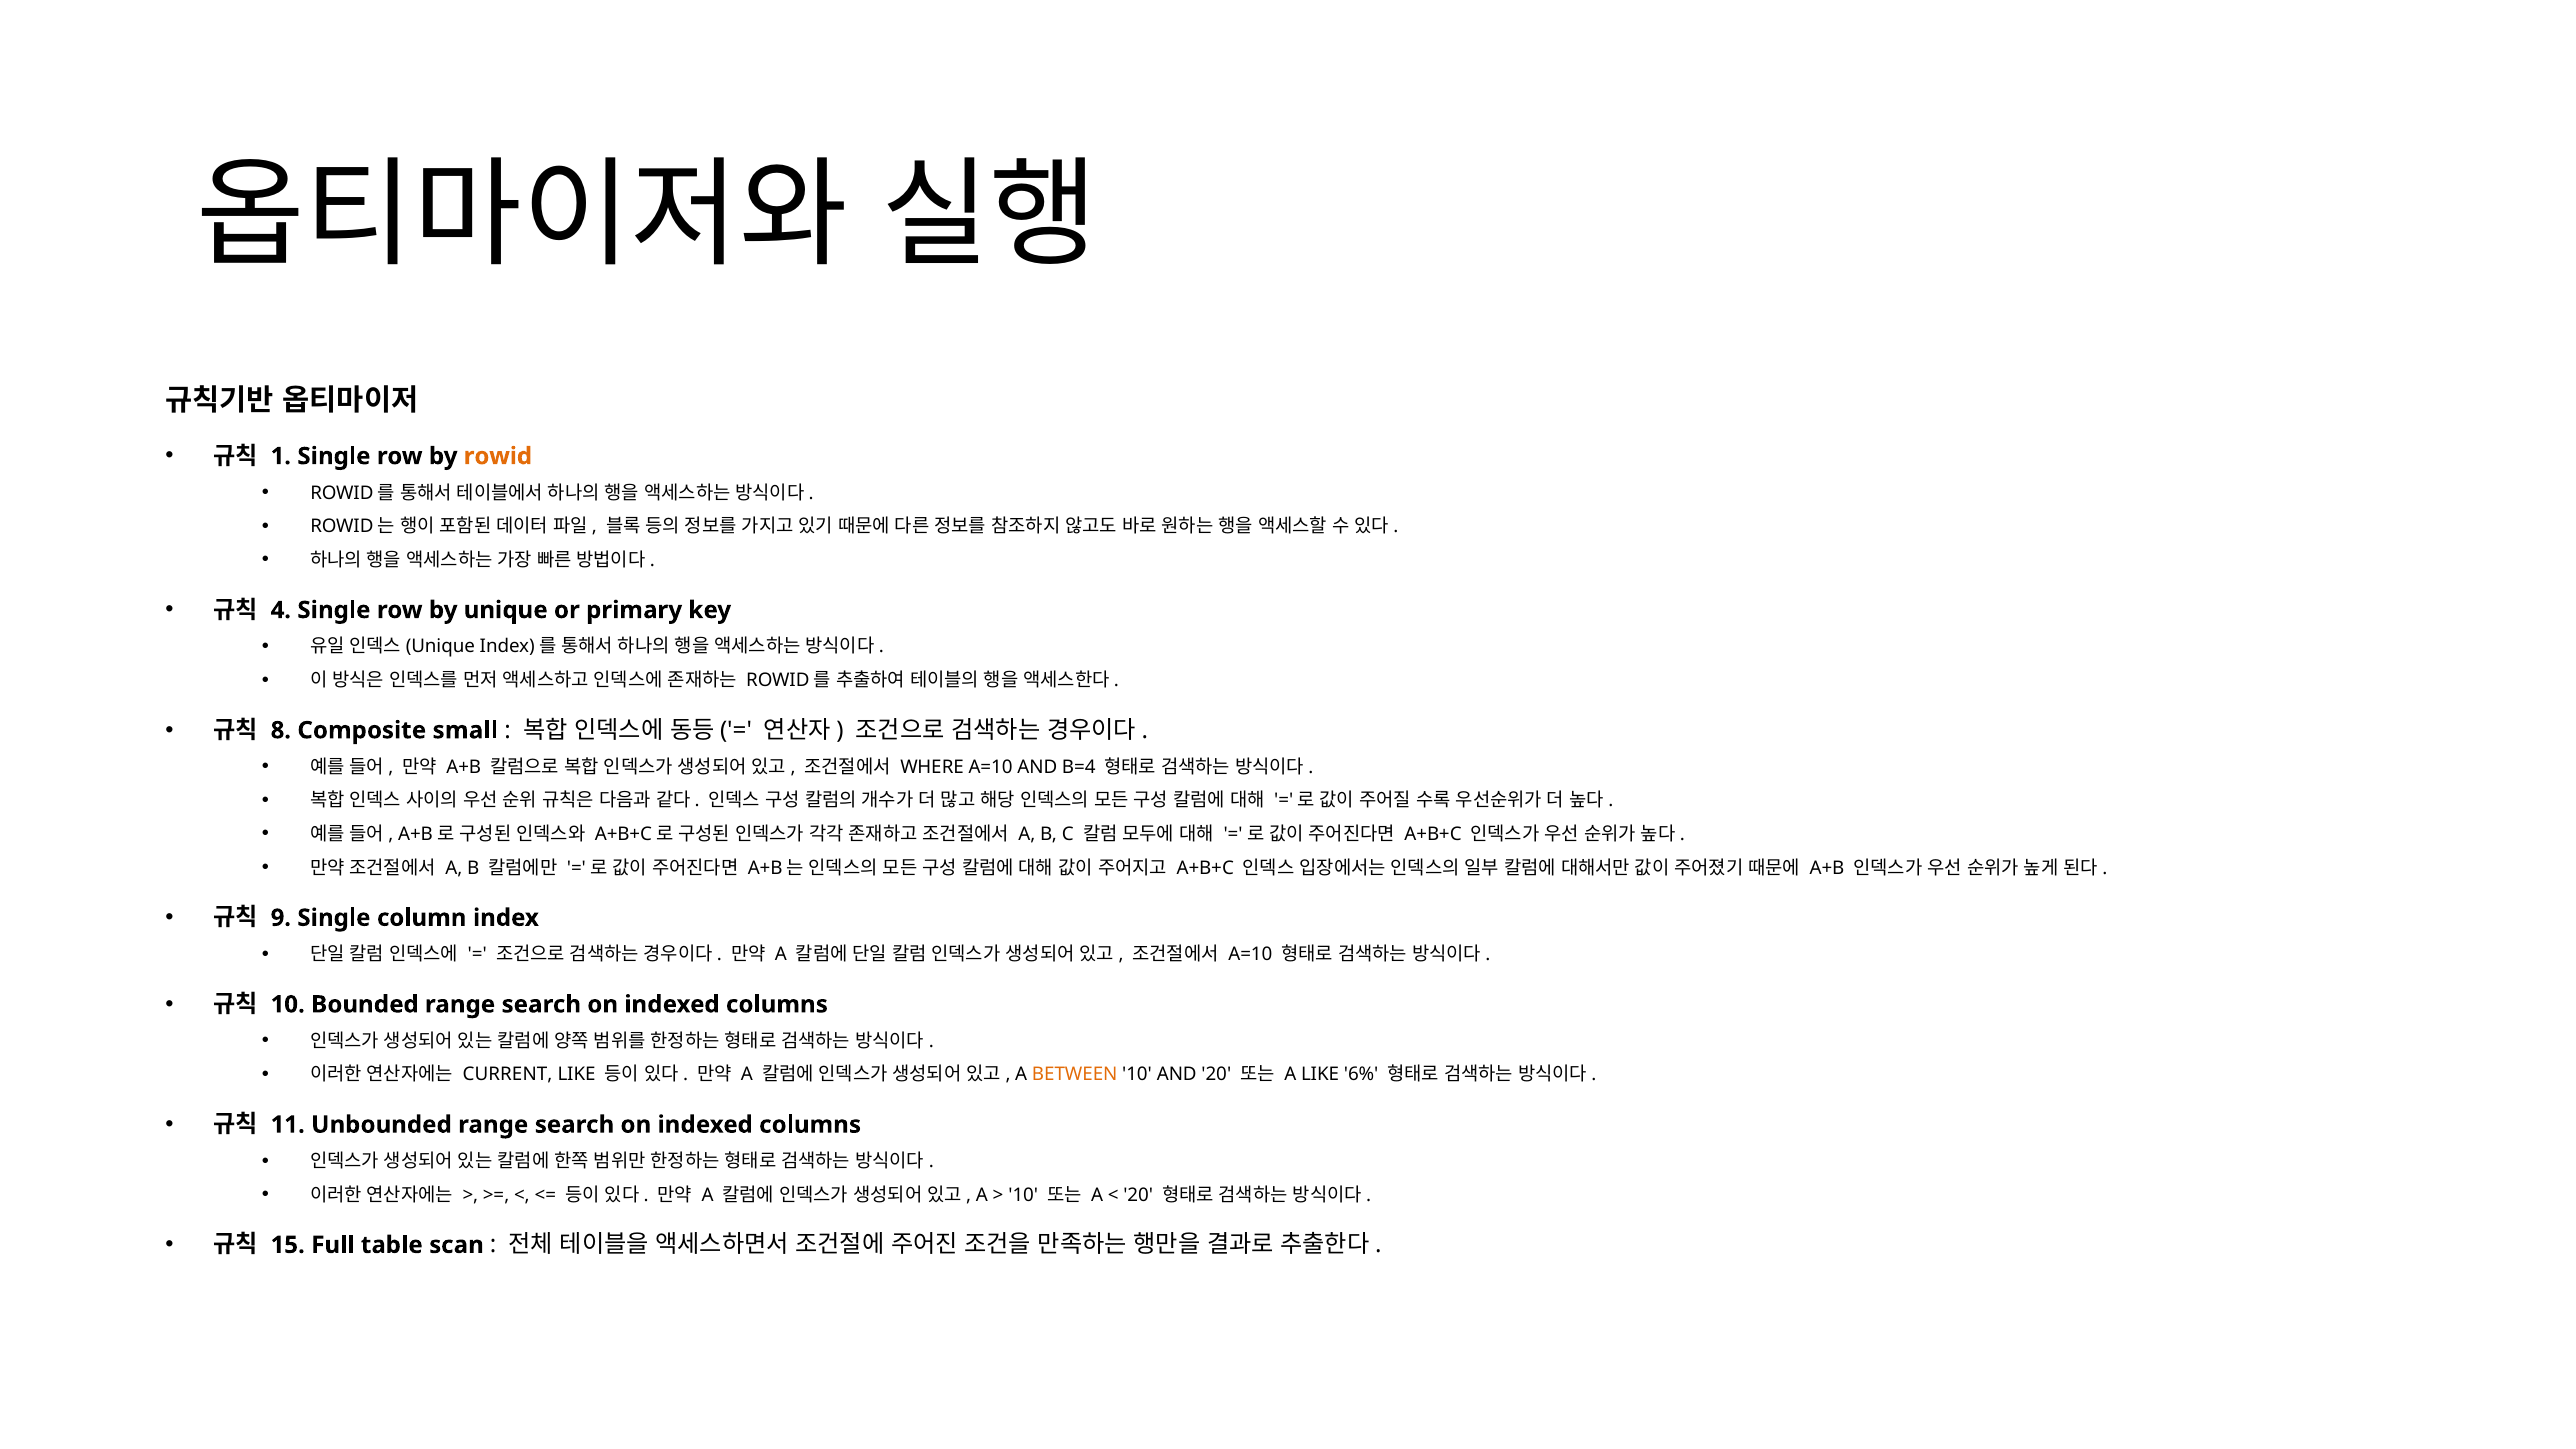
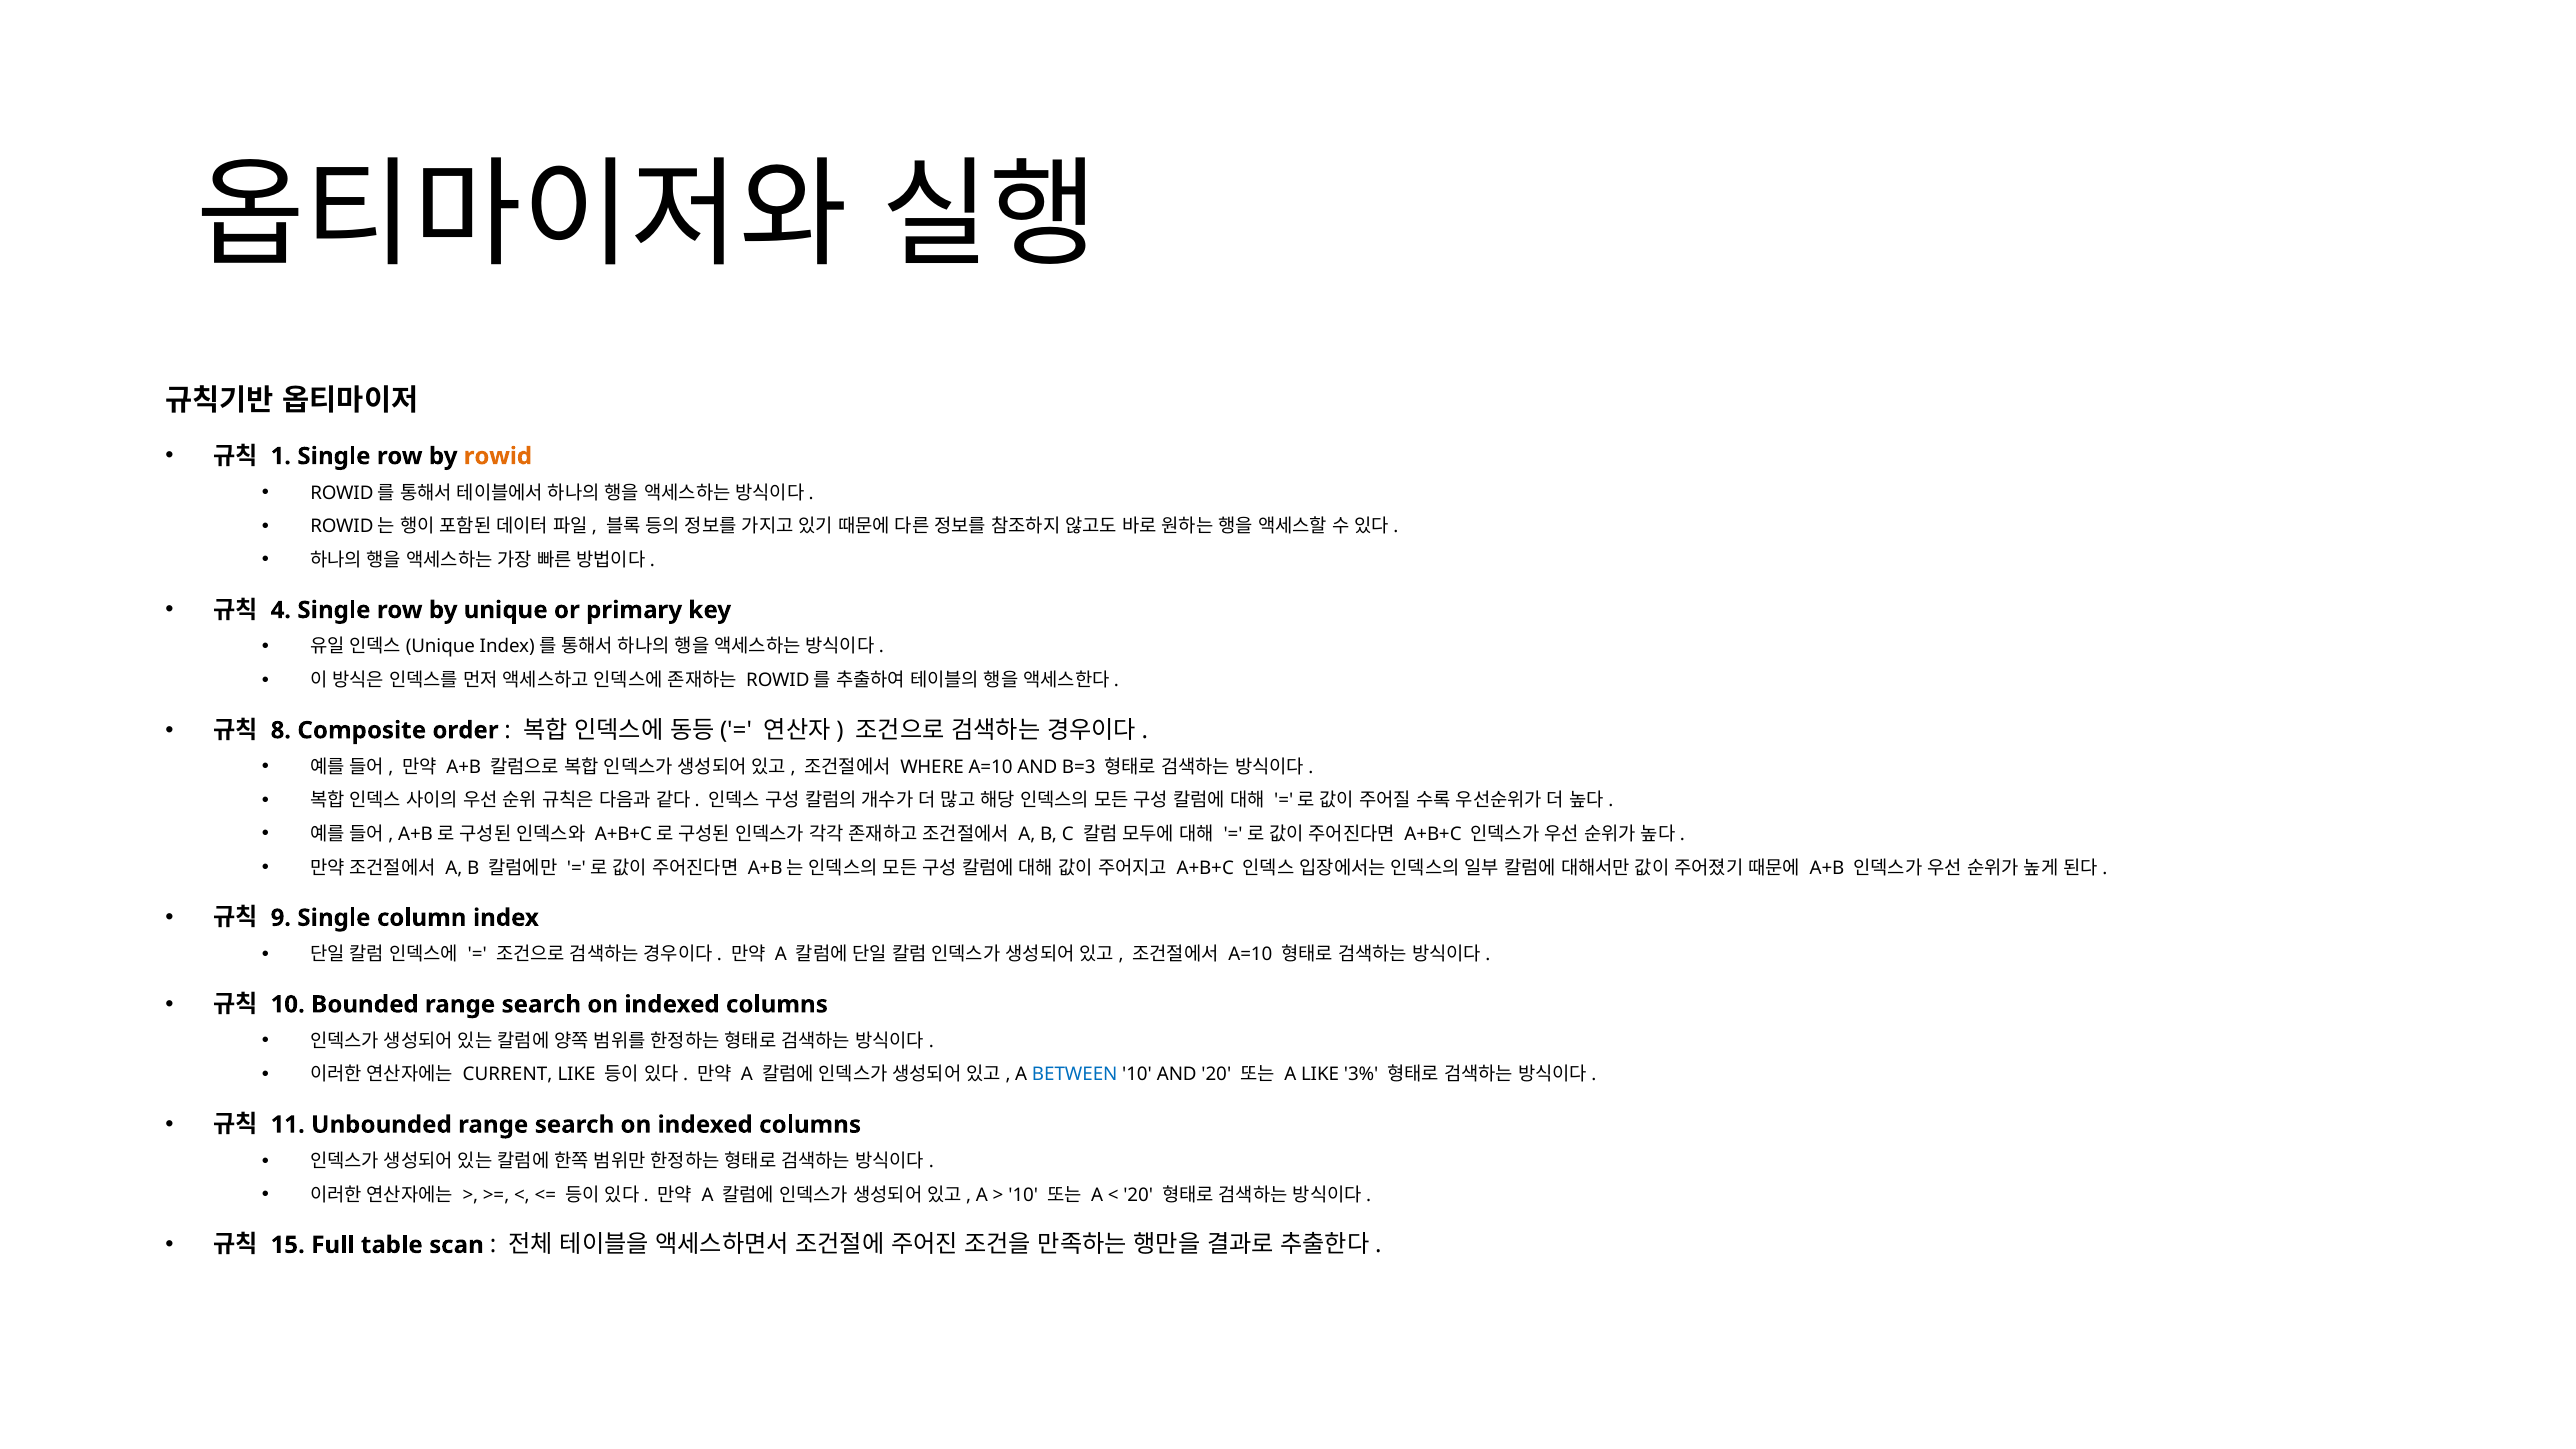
small: small -> order (465, 730)
B=4: B=4 -> B=3 (1079, 767)
BETWEEN colour: orange -> blue (1075, 1075)
6%: 6% -> 3% (1361, 1075)
